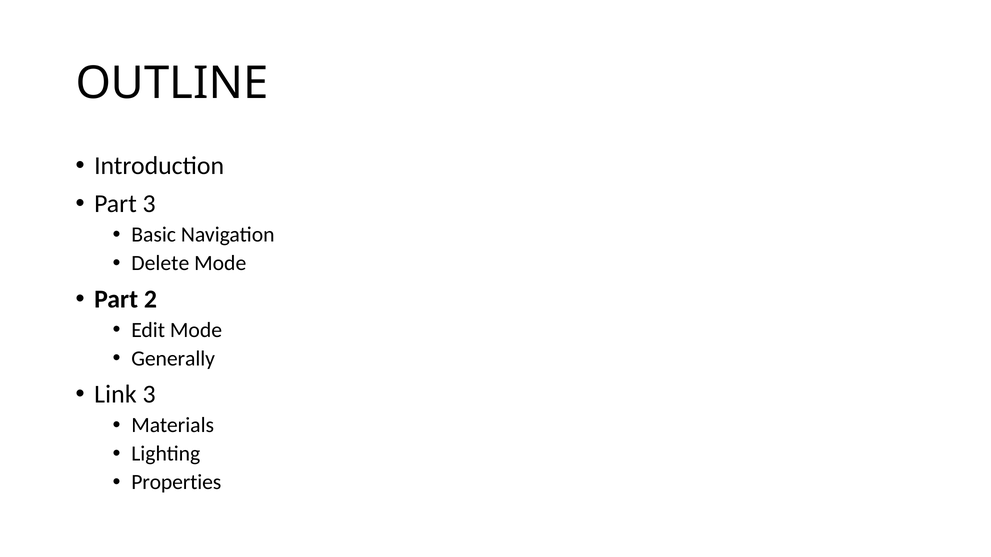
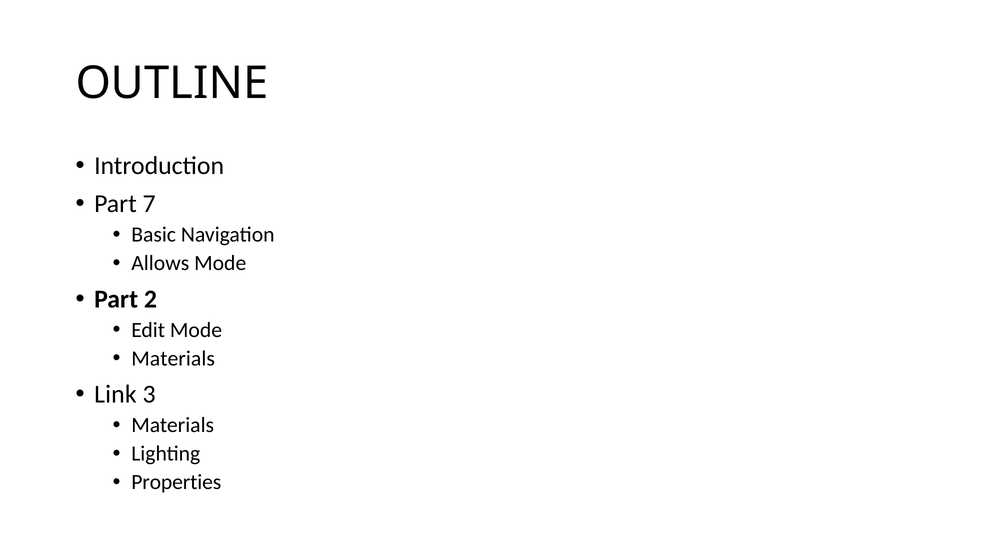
Part 3: 3 -> 7 (149, 204)
Delete: Delete -> Allows (160, 263)
Generally: Generally -> Materials (173, 359)
